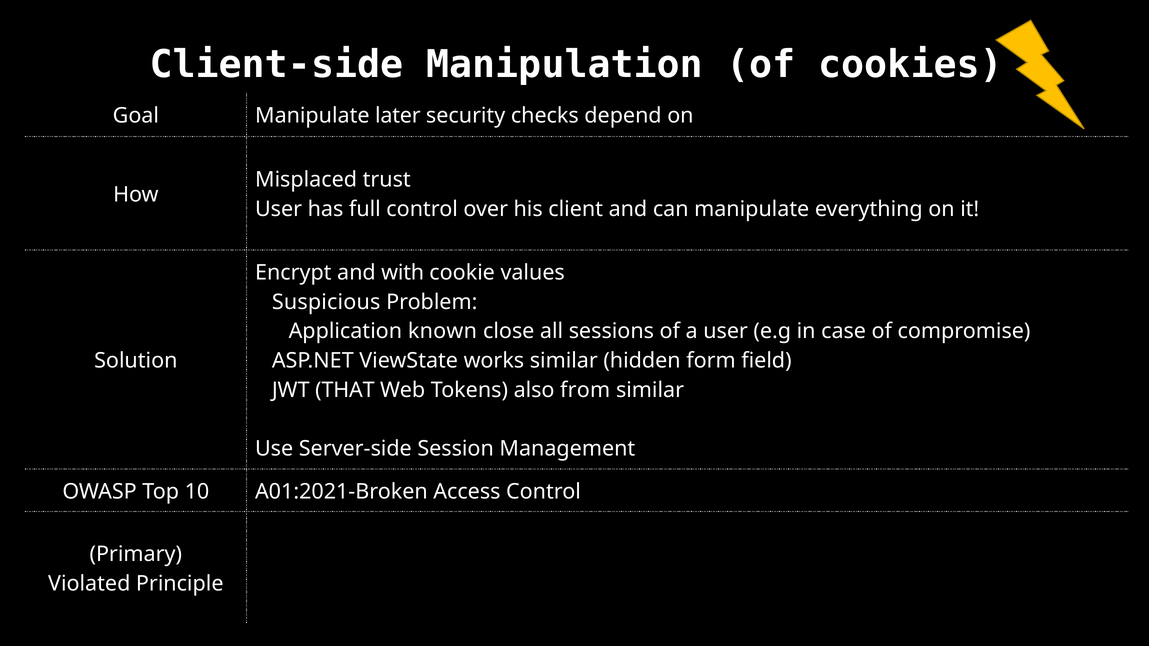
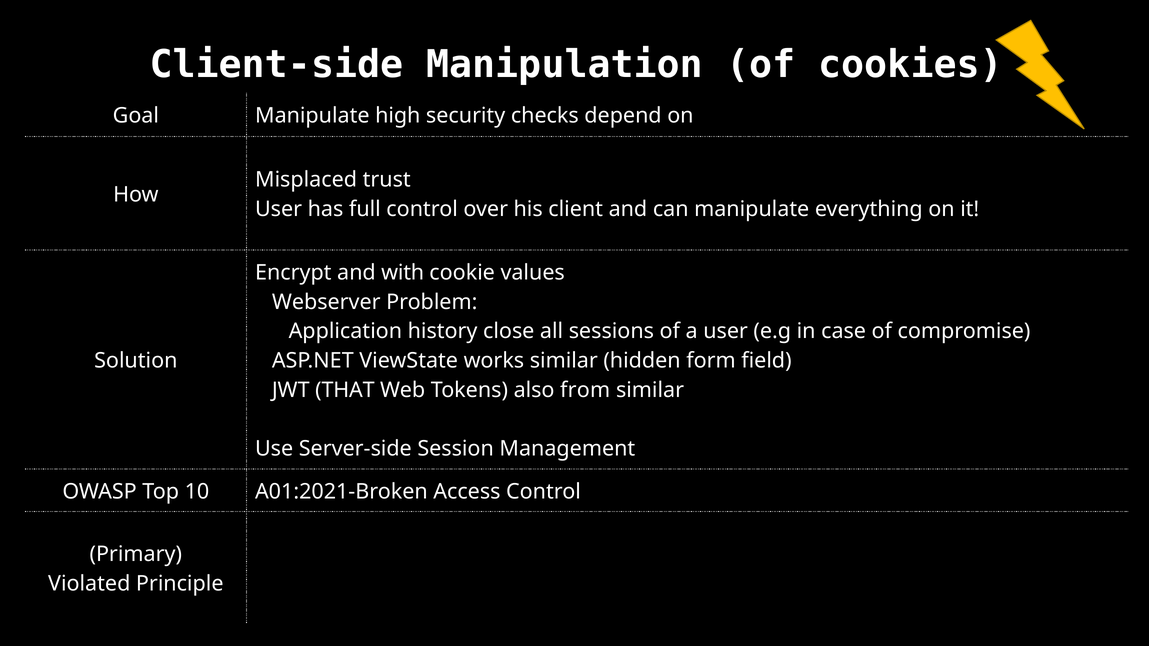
later: later -> high (398, 116)
Suspicious: Suspicious -> Webserver (326, 302)
known: known -> history (443, 331)
